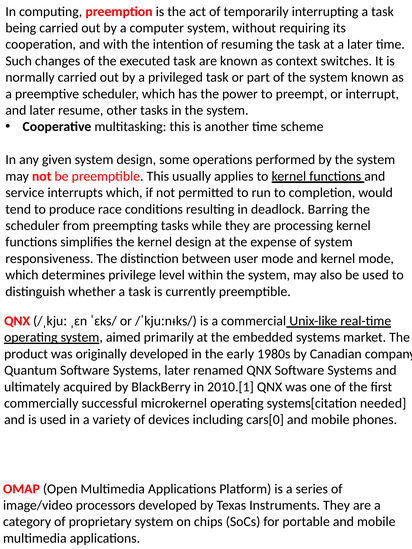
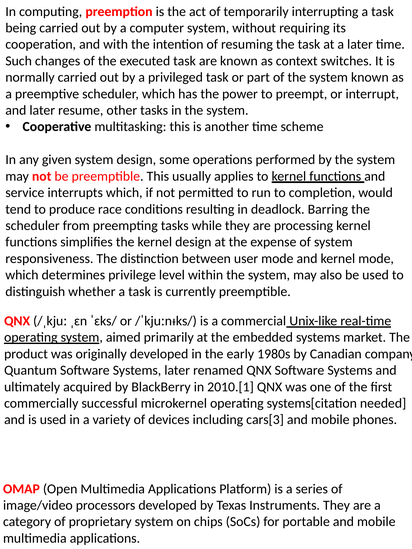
cars[0: cars[0 -> cars[3 (265, 420)
